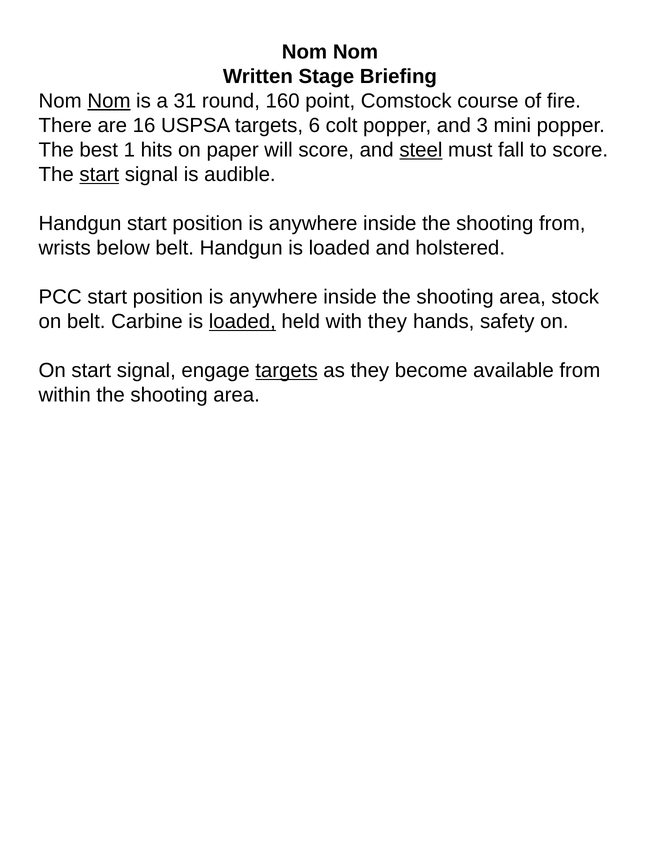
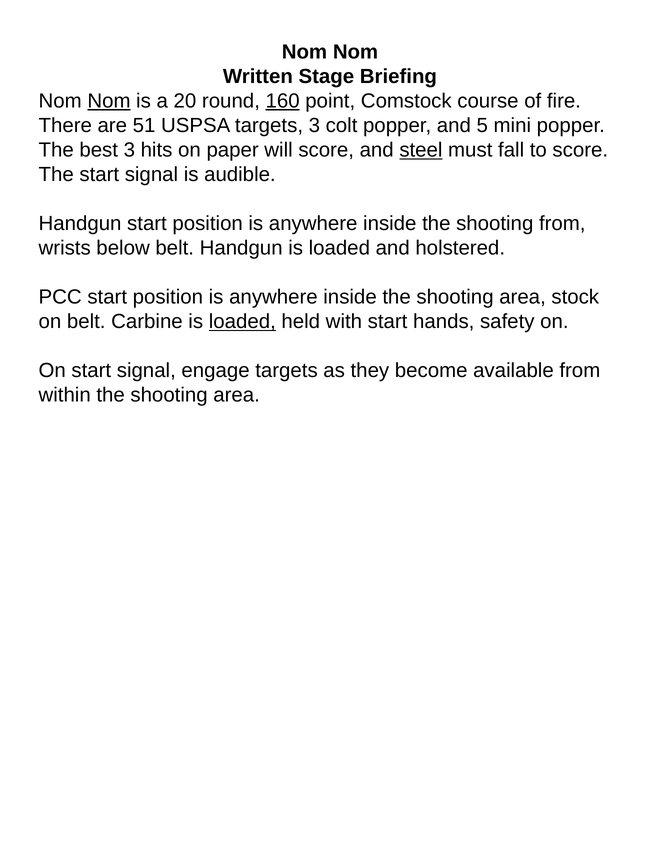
31: 31 -> 20 (185, 101)
160 underline: none -> present (283, 101)
16: 16 -> 51 (144, 126)
targets 6: 6 -> 3 (314, 126)
3: 3 -> 5 (482, 126)
best 1: 1 -> 3 (129, 150)
start underline: present -> none (99, 175)
with they: they -> start (388, 322)
targets underline: present -> none (286, 371)
